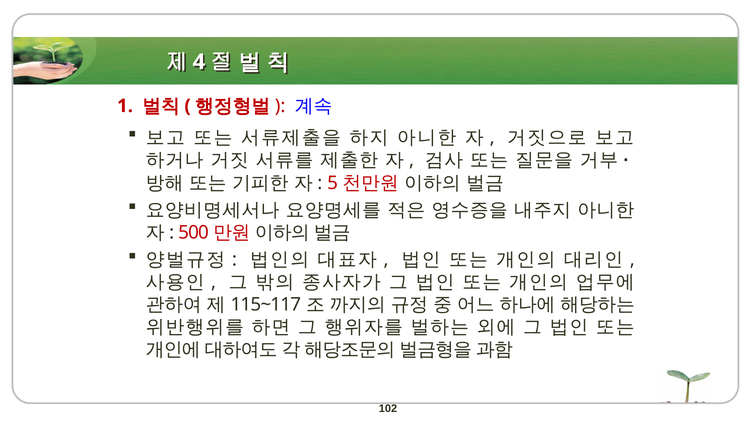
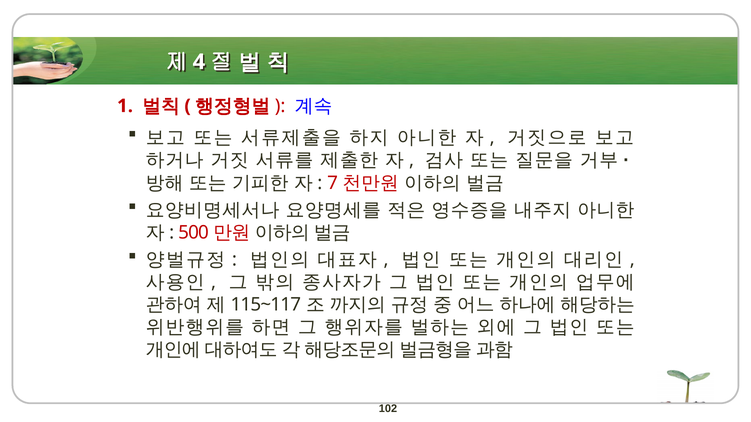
5: 5 -> 7 (333, 183)
